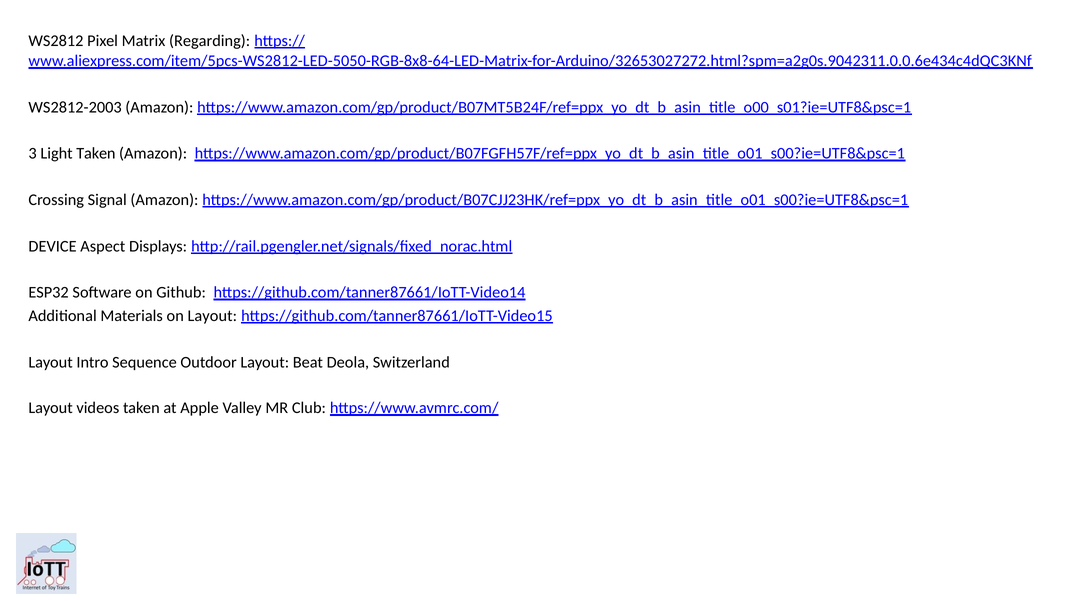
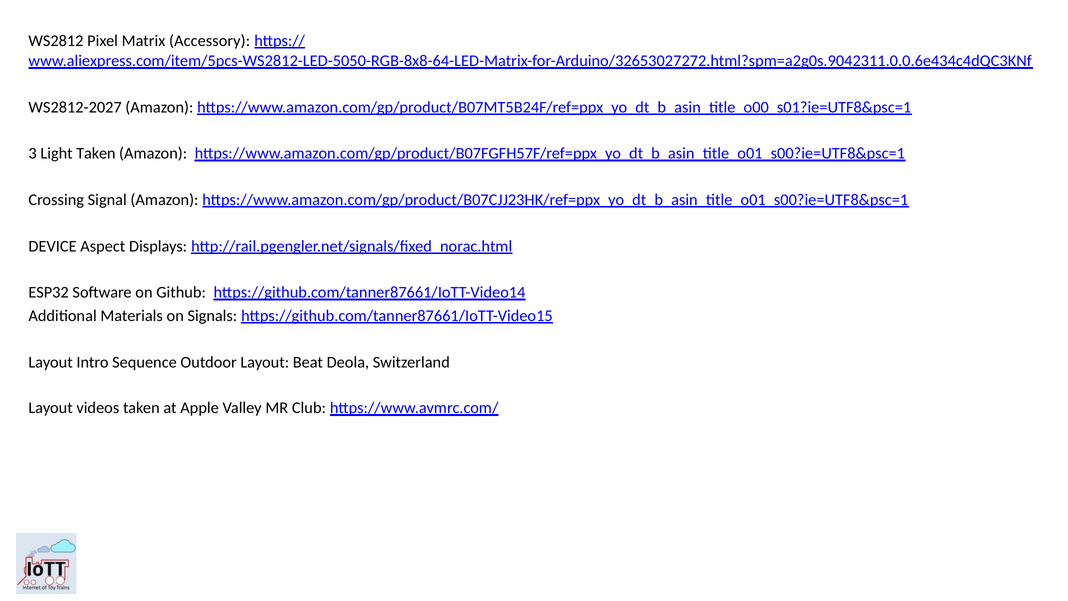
Regarding: Regarding -> Accessory (210, 41)
WS2812-2003: WS2812-2003 -> WS2812-2027 (75, 107)
on Layout: Layout -> Signals (212, 316)
